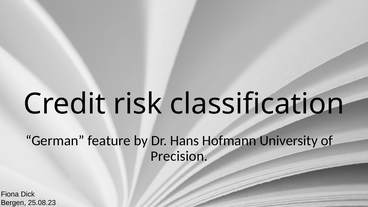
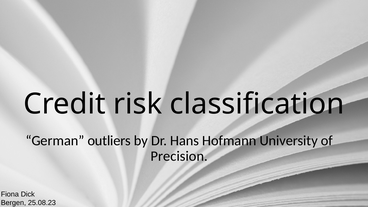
feature: feature -> outliers (109, 141)
